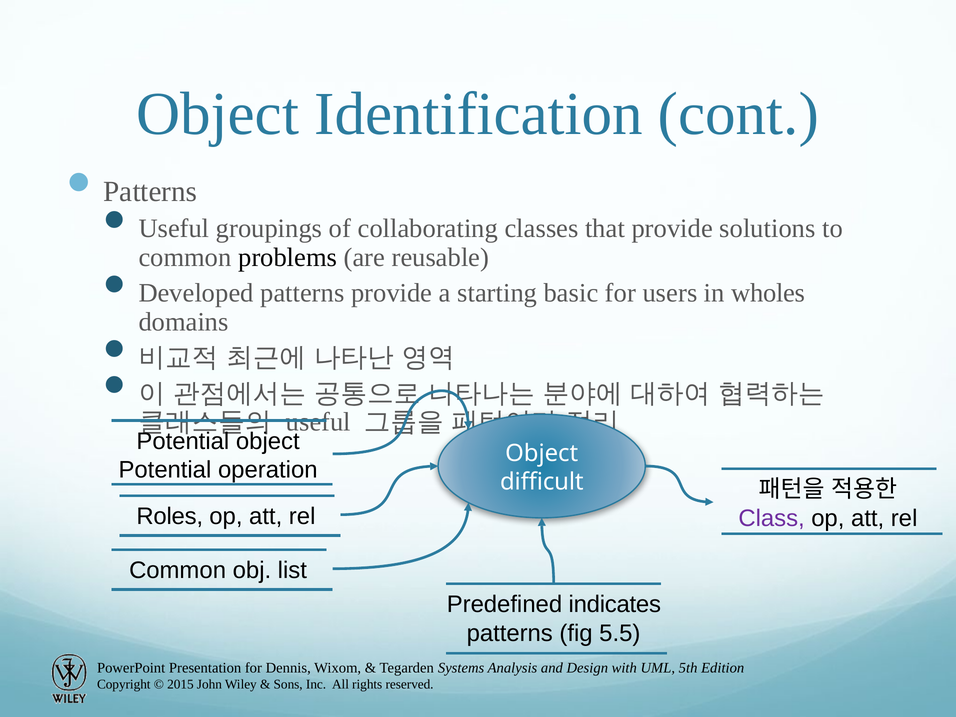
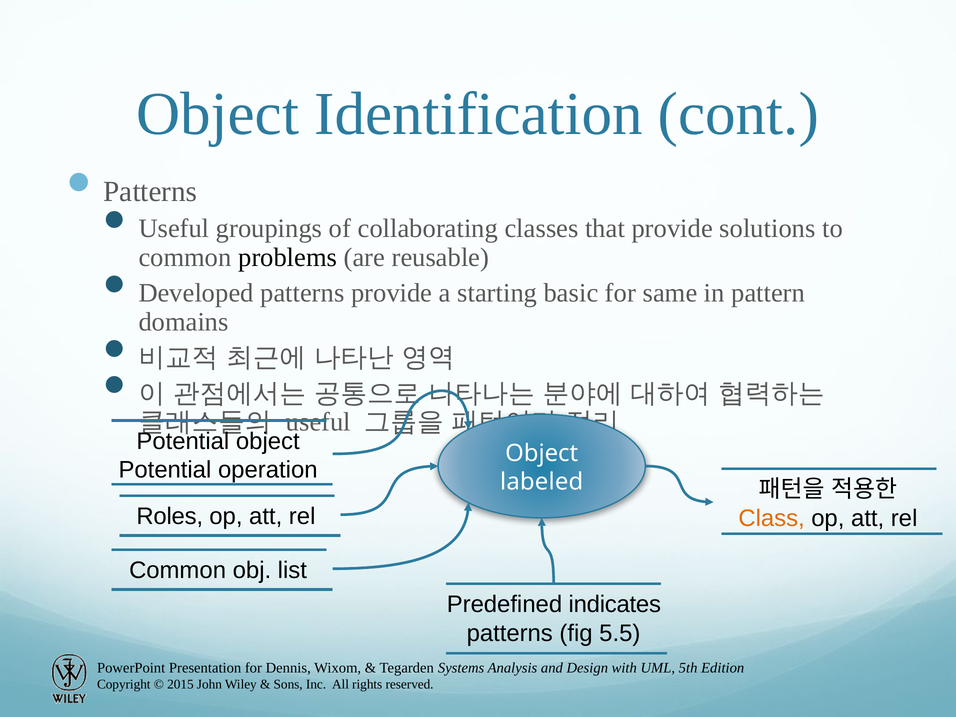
users: users -> same (670, 293)
wholes: wholes -> pattern (768, 293)
difficult: difficult -> labeled (542, 482)
Class colour: purple -> orange (772, 518)
